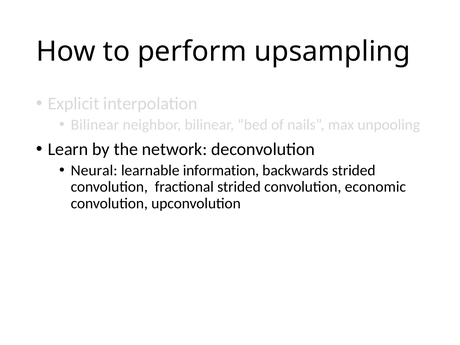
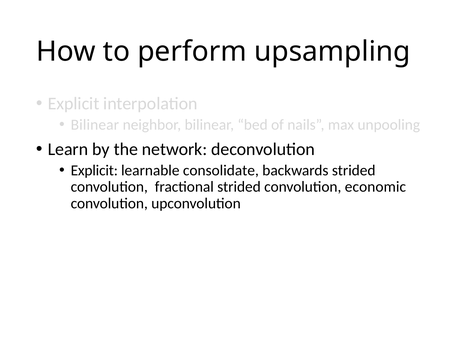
Neural: Neural -> Explicit (94, 170)
information: information -> consolidate (221, 170)
